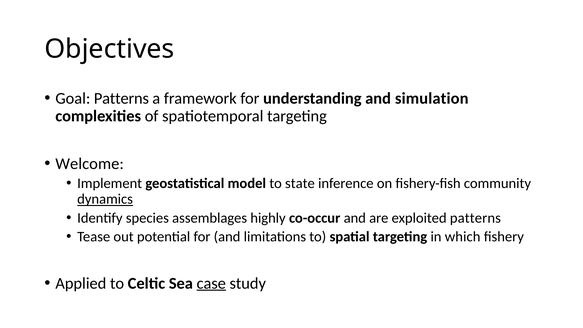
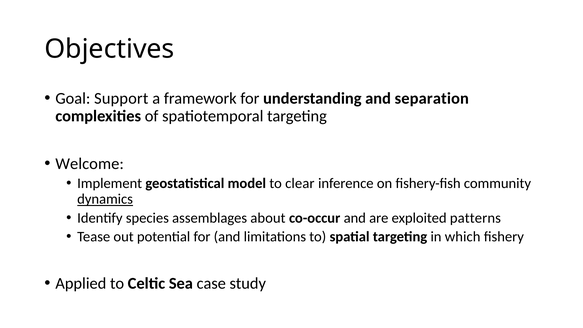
Goal Patterns: Patterns -> Support (121, 98)
simulation: simulation -> separation (432, 98)
state: state -> clear (300, 183)
highly: highly -> about (268, 218)
case underline: present -> none (211, 283)
